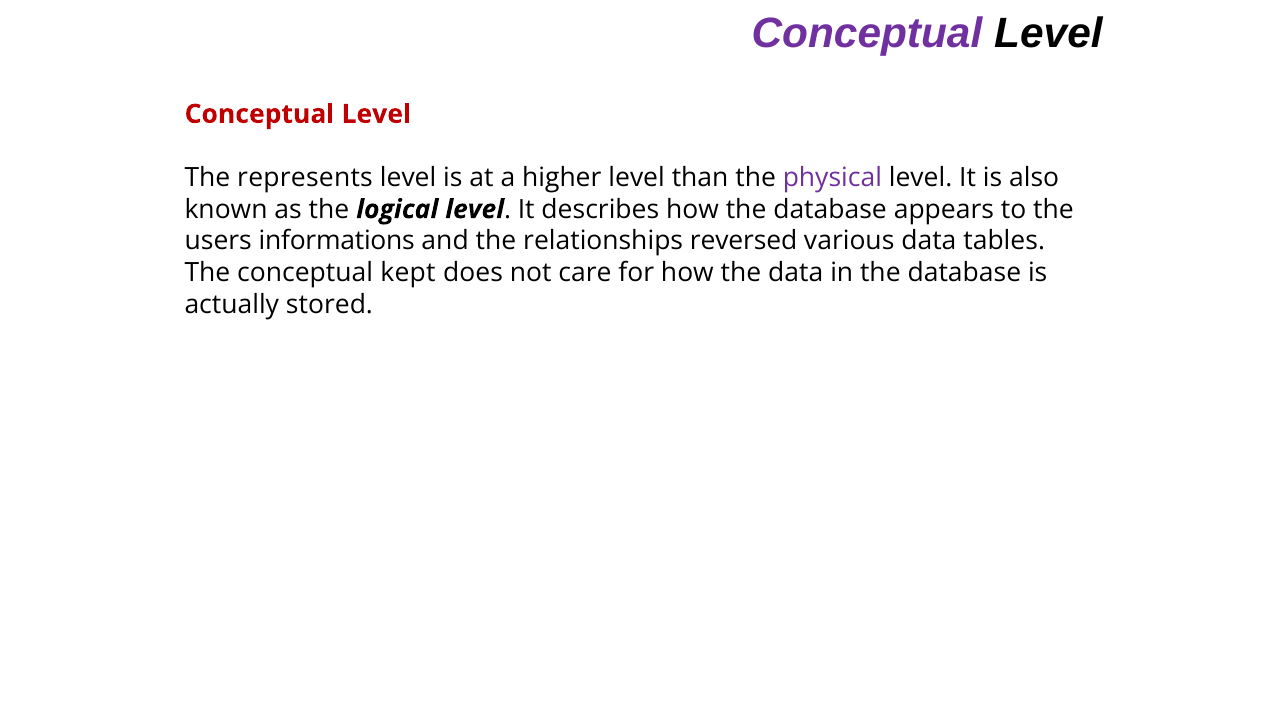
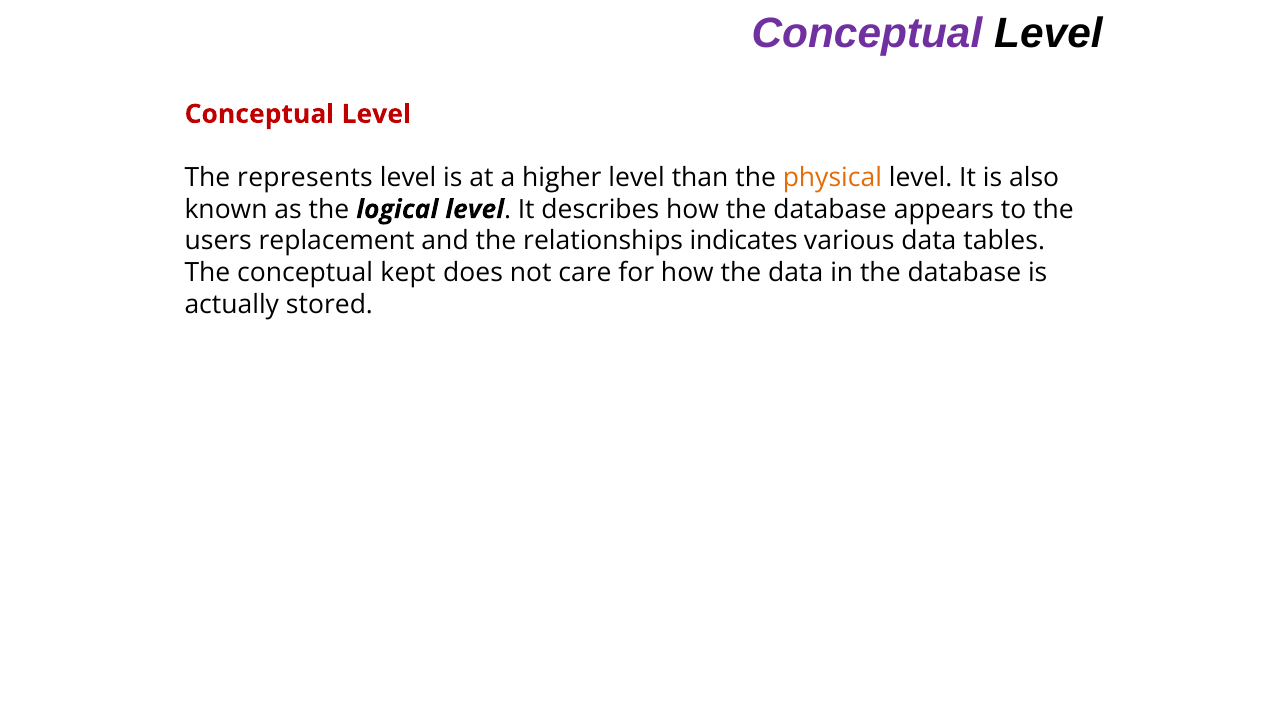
physical colour: purple -> orange (832, 178)
informations: informations -> replacement (337, 241)
reversed: reversed -> indicates (744, 241)
